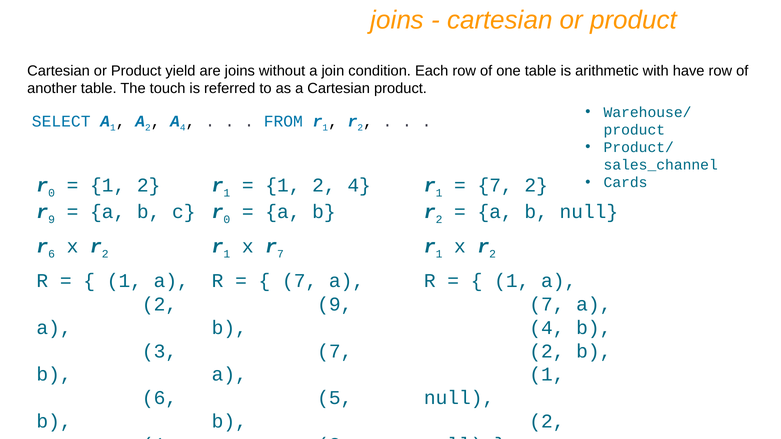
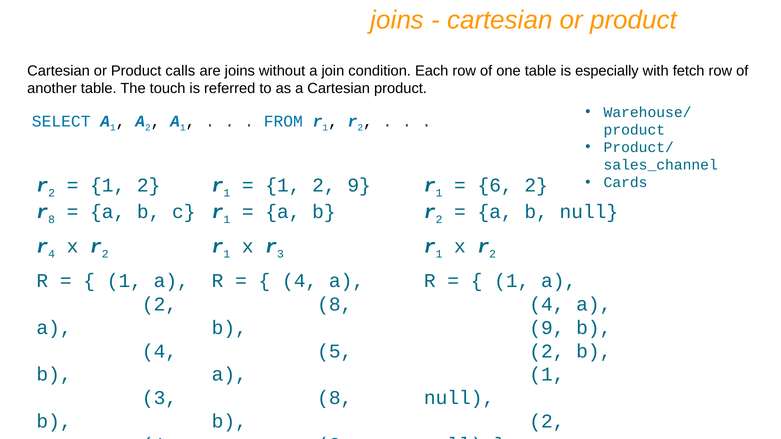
yield: yield -> calls (180, 71)
arithmetic: arithmetic -> especially (607, 71)
have: have -> fetch (689, 71)
4: 4 -> 1 (183, 128)
0: 0 -> 2 (52, 193)
2 4: 4 -> 9 (359, 185)
7: 7 -> 6 (495, 185)
r 9: 9 -> 8 (52, 220)
0: 0 -> 1 (227, 220)
r 6: 6 -> 4 (52, 254)
r 7: 7 -> 3 (280, 254)
7: 7 -> 4 (300, 281)
9: 9 -> 8 (335, 304)
7: 7 -> 4 (547, 304)
4: 4 -> 9 (547, 328)
3: 3 -> 4 (159, 351)
7: 7 -> 5 (335, 351)
6: 6 -> 3 (159, 398)
5: 5 -> 8 (335, 398)
